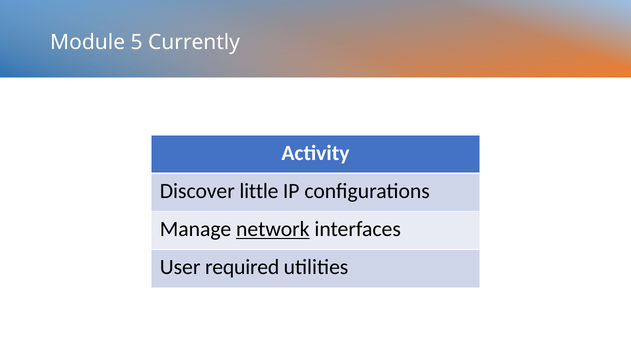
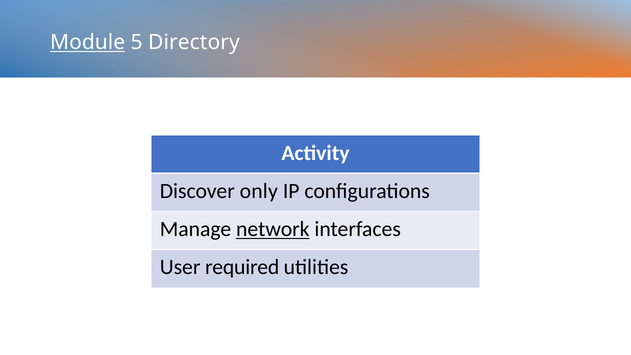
Module underline: none -> present (88, 42)
Currently: Currently -> Directory (194, 42)
little: little -> only (259, 191)
